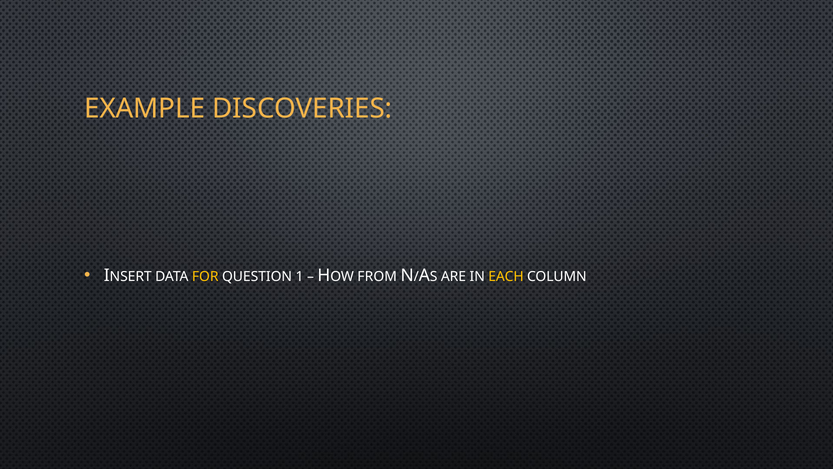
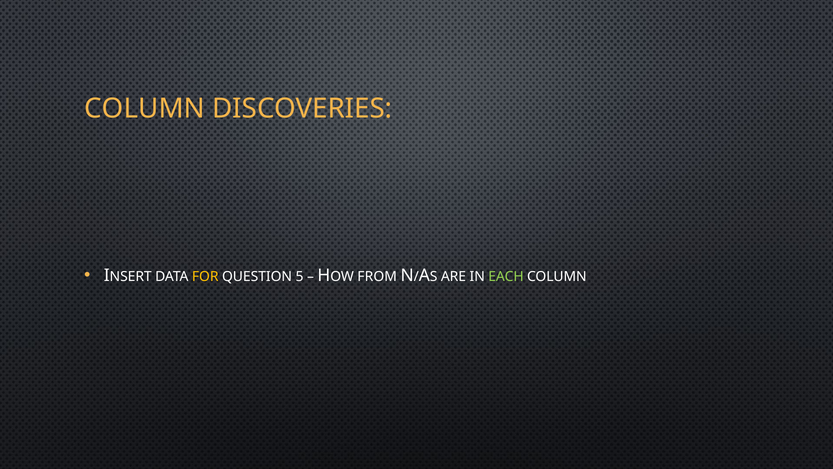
EXAMPLE: EXAMPLE -> COLUMN (145, 109)
1: 1 -> 5 (300, 277)
EACH colour: yellow -> light green (506, 277)
